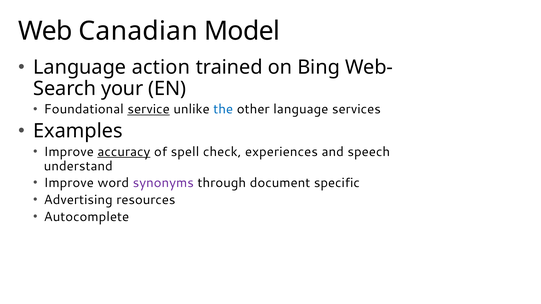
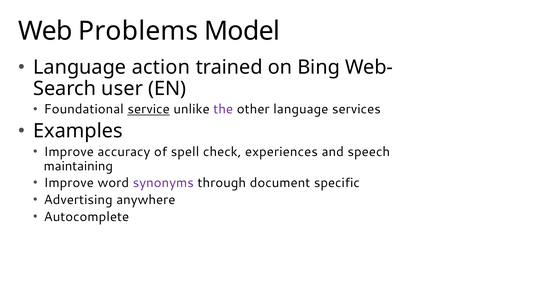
Canadian: Canadian -> Problems (138, 31)
your: your -> user (122, 89)
the colour: blue -> purple (223, 109)
accuracy underline: present -> none (124, 152)
understand: understand -> maintaining (78, 166)
resources: resources -> anywhere (146, 200)
